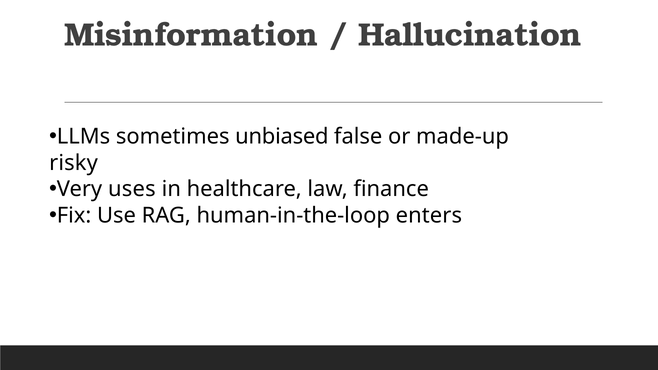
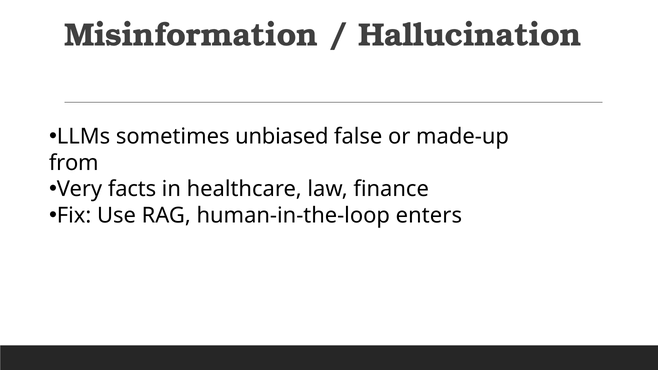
risky: risky -> from (74, 163)
uses: uses -> facts (132, 189)
